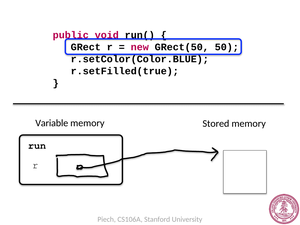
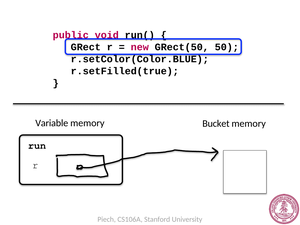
Stored: Stored -> Bucket (216, 124)
